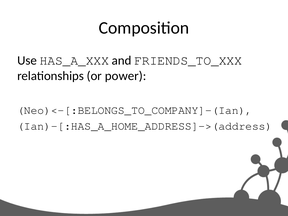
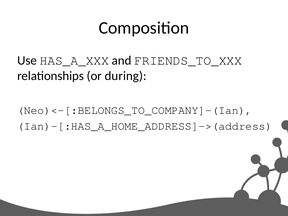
power: power -> during (126, 76)
